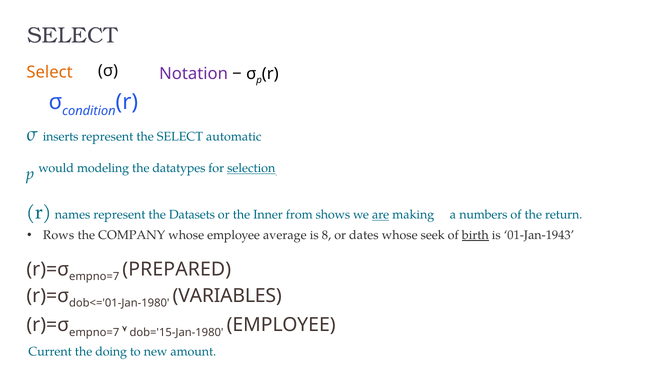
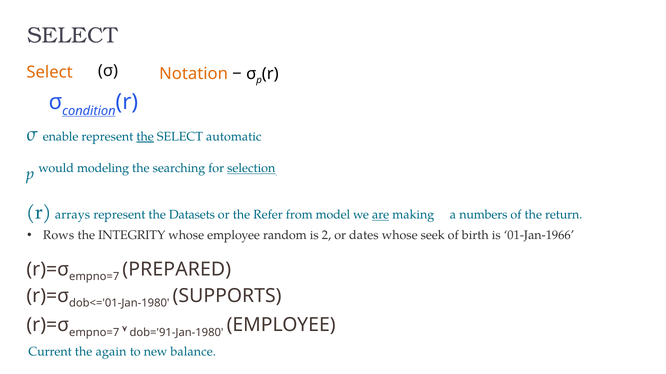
Notation colour: purple -> orange (194, 74)
condition underline: none -> present (89, 111)
inserts: inserts -> enable (61, 137)
the underline: none -> present (145, 137)
datatypes: datatypes -> searching (179, 169)
names: names -> arrays (73, 215)
Inner: Inner -> Refer (268, 215)
shows: shows -> model (333, 215)
COMPANY: COMPANY -> INTEGRITY (132, 236)
average: average -> random (285, 236)
8: 8 -> 2 (326, 236)
birth underline: present -> none (475, 236)
01-Jan-1943: 01-Jan-1943 -> 01-Jan-1966 (539, 236)
VARIABLES: VARIABLES -> SUPPORTS (227, 296)
dob='15-Jan-1980: dob='15-Jan-1980 -> dob='91-Jan-1980 (177, 333)
doing: doing -> again (111, 352)
amount: amount -> balance (193, 352)
